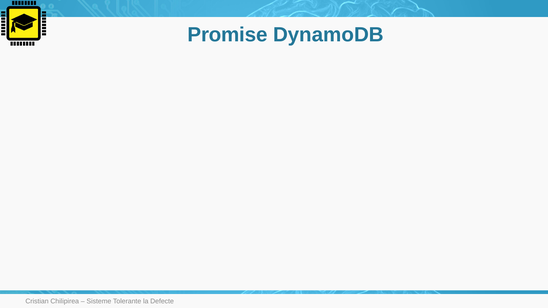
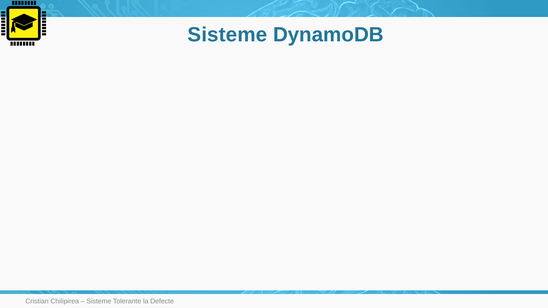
Promise: Promise -> Sisteme (227, 35)
